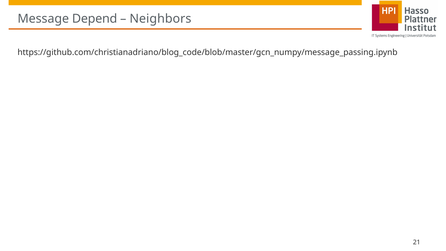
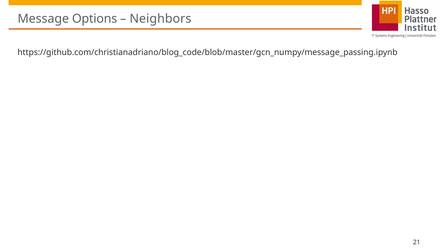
Depend: Depend -> Options (95, 19)
